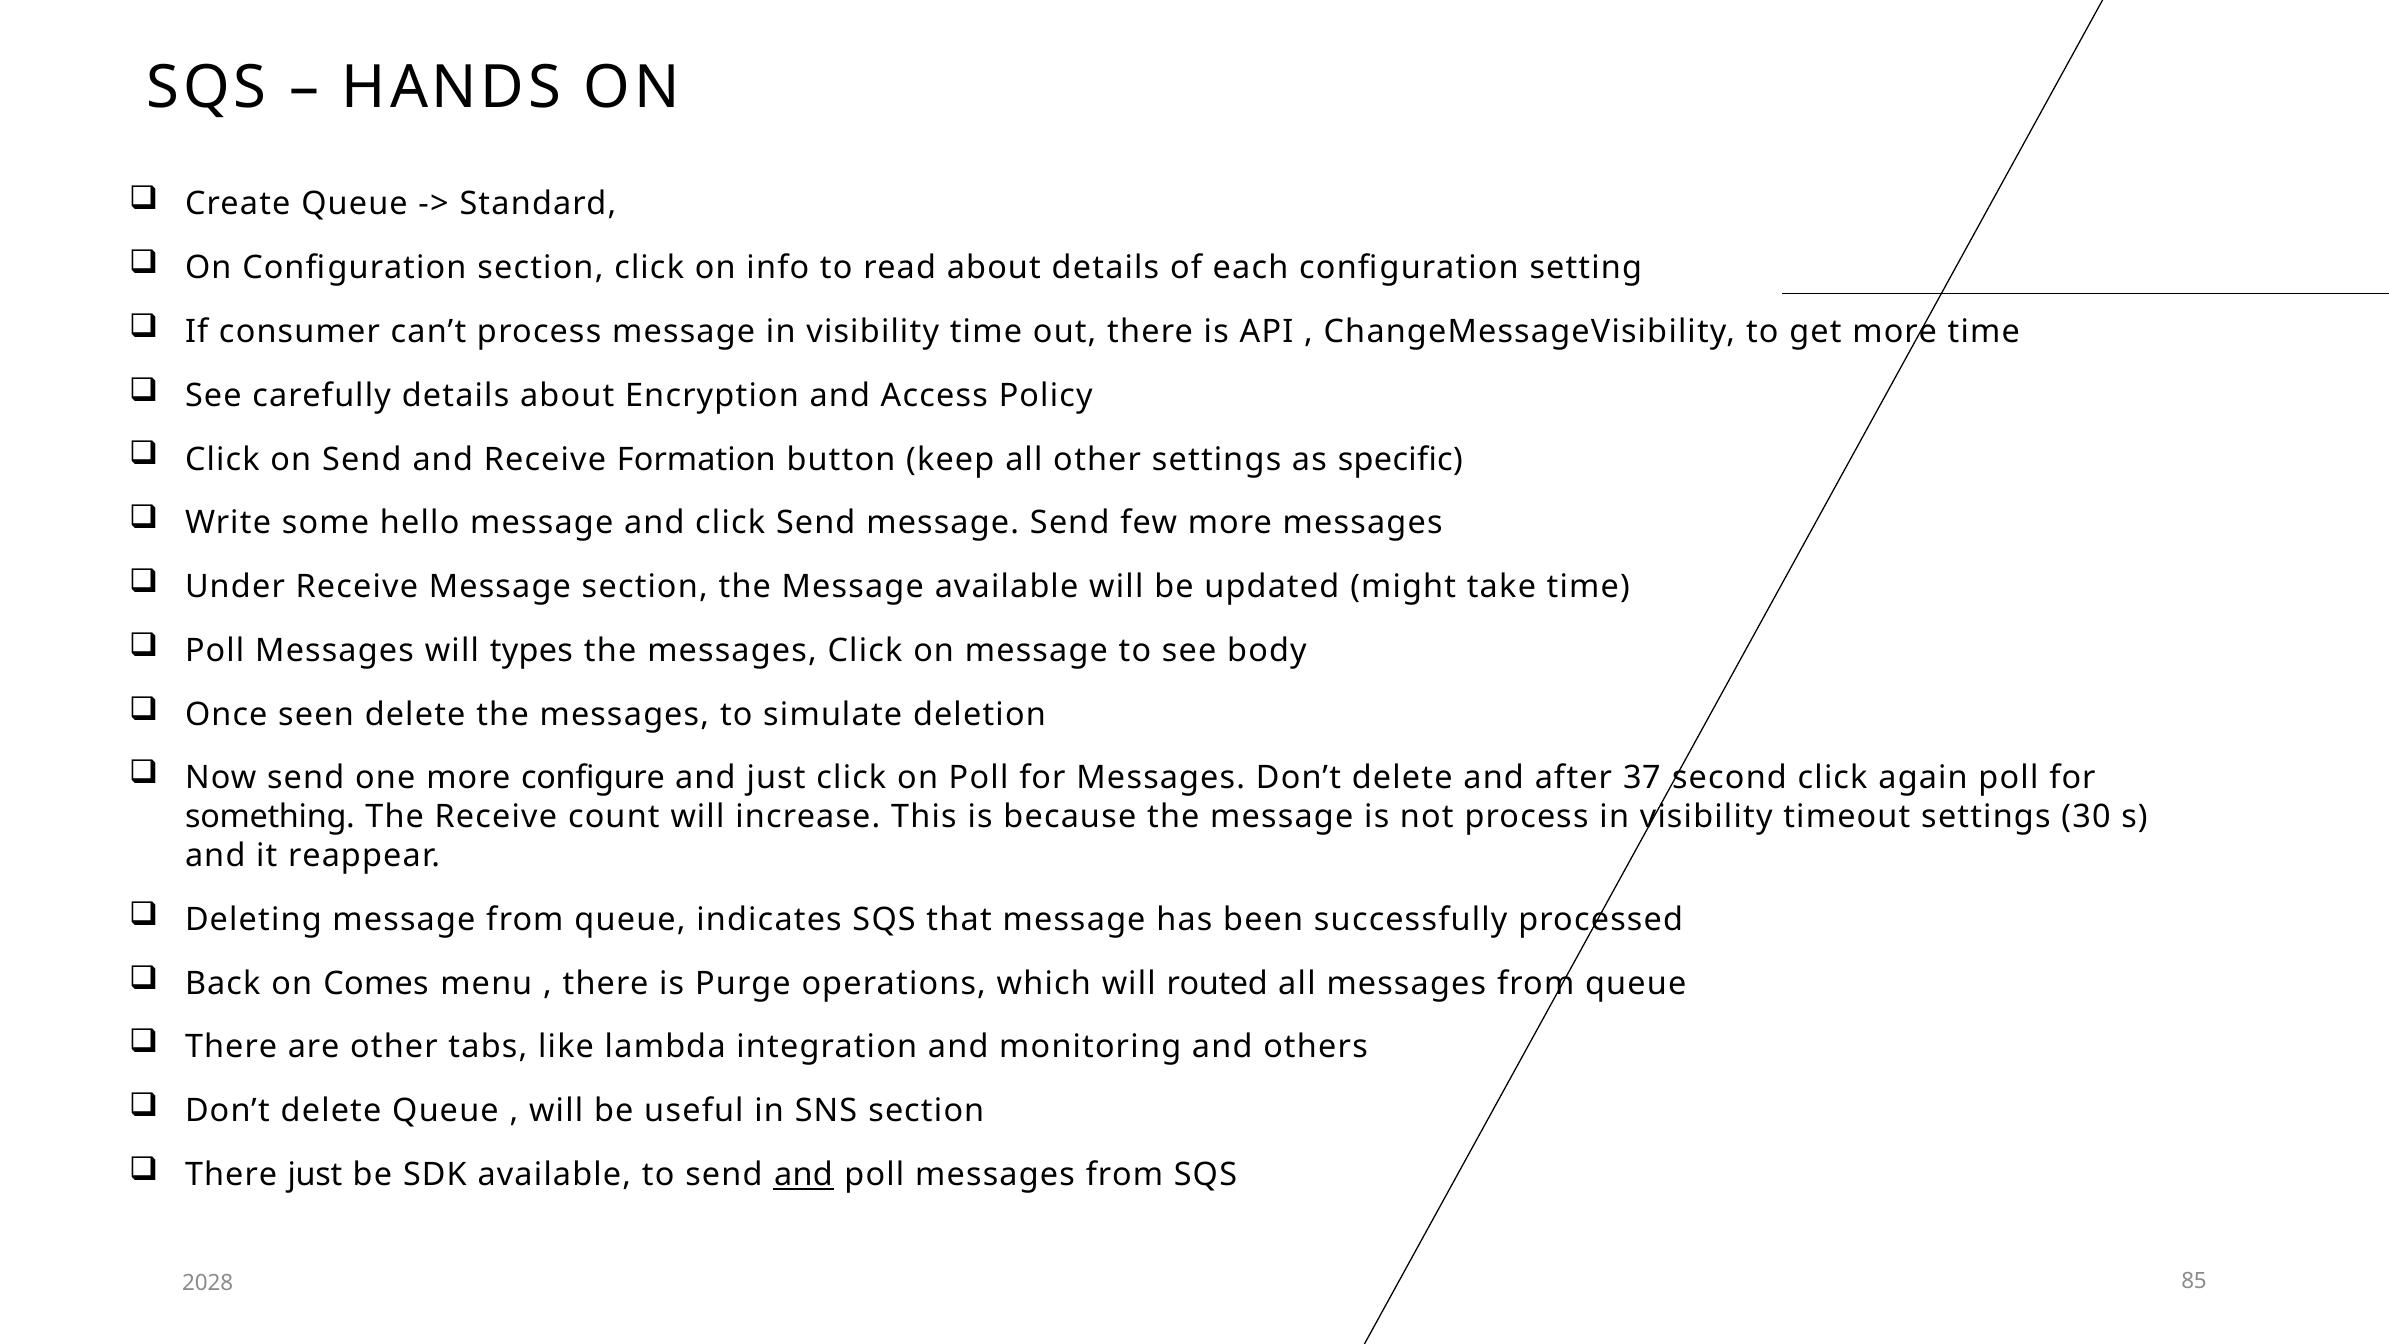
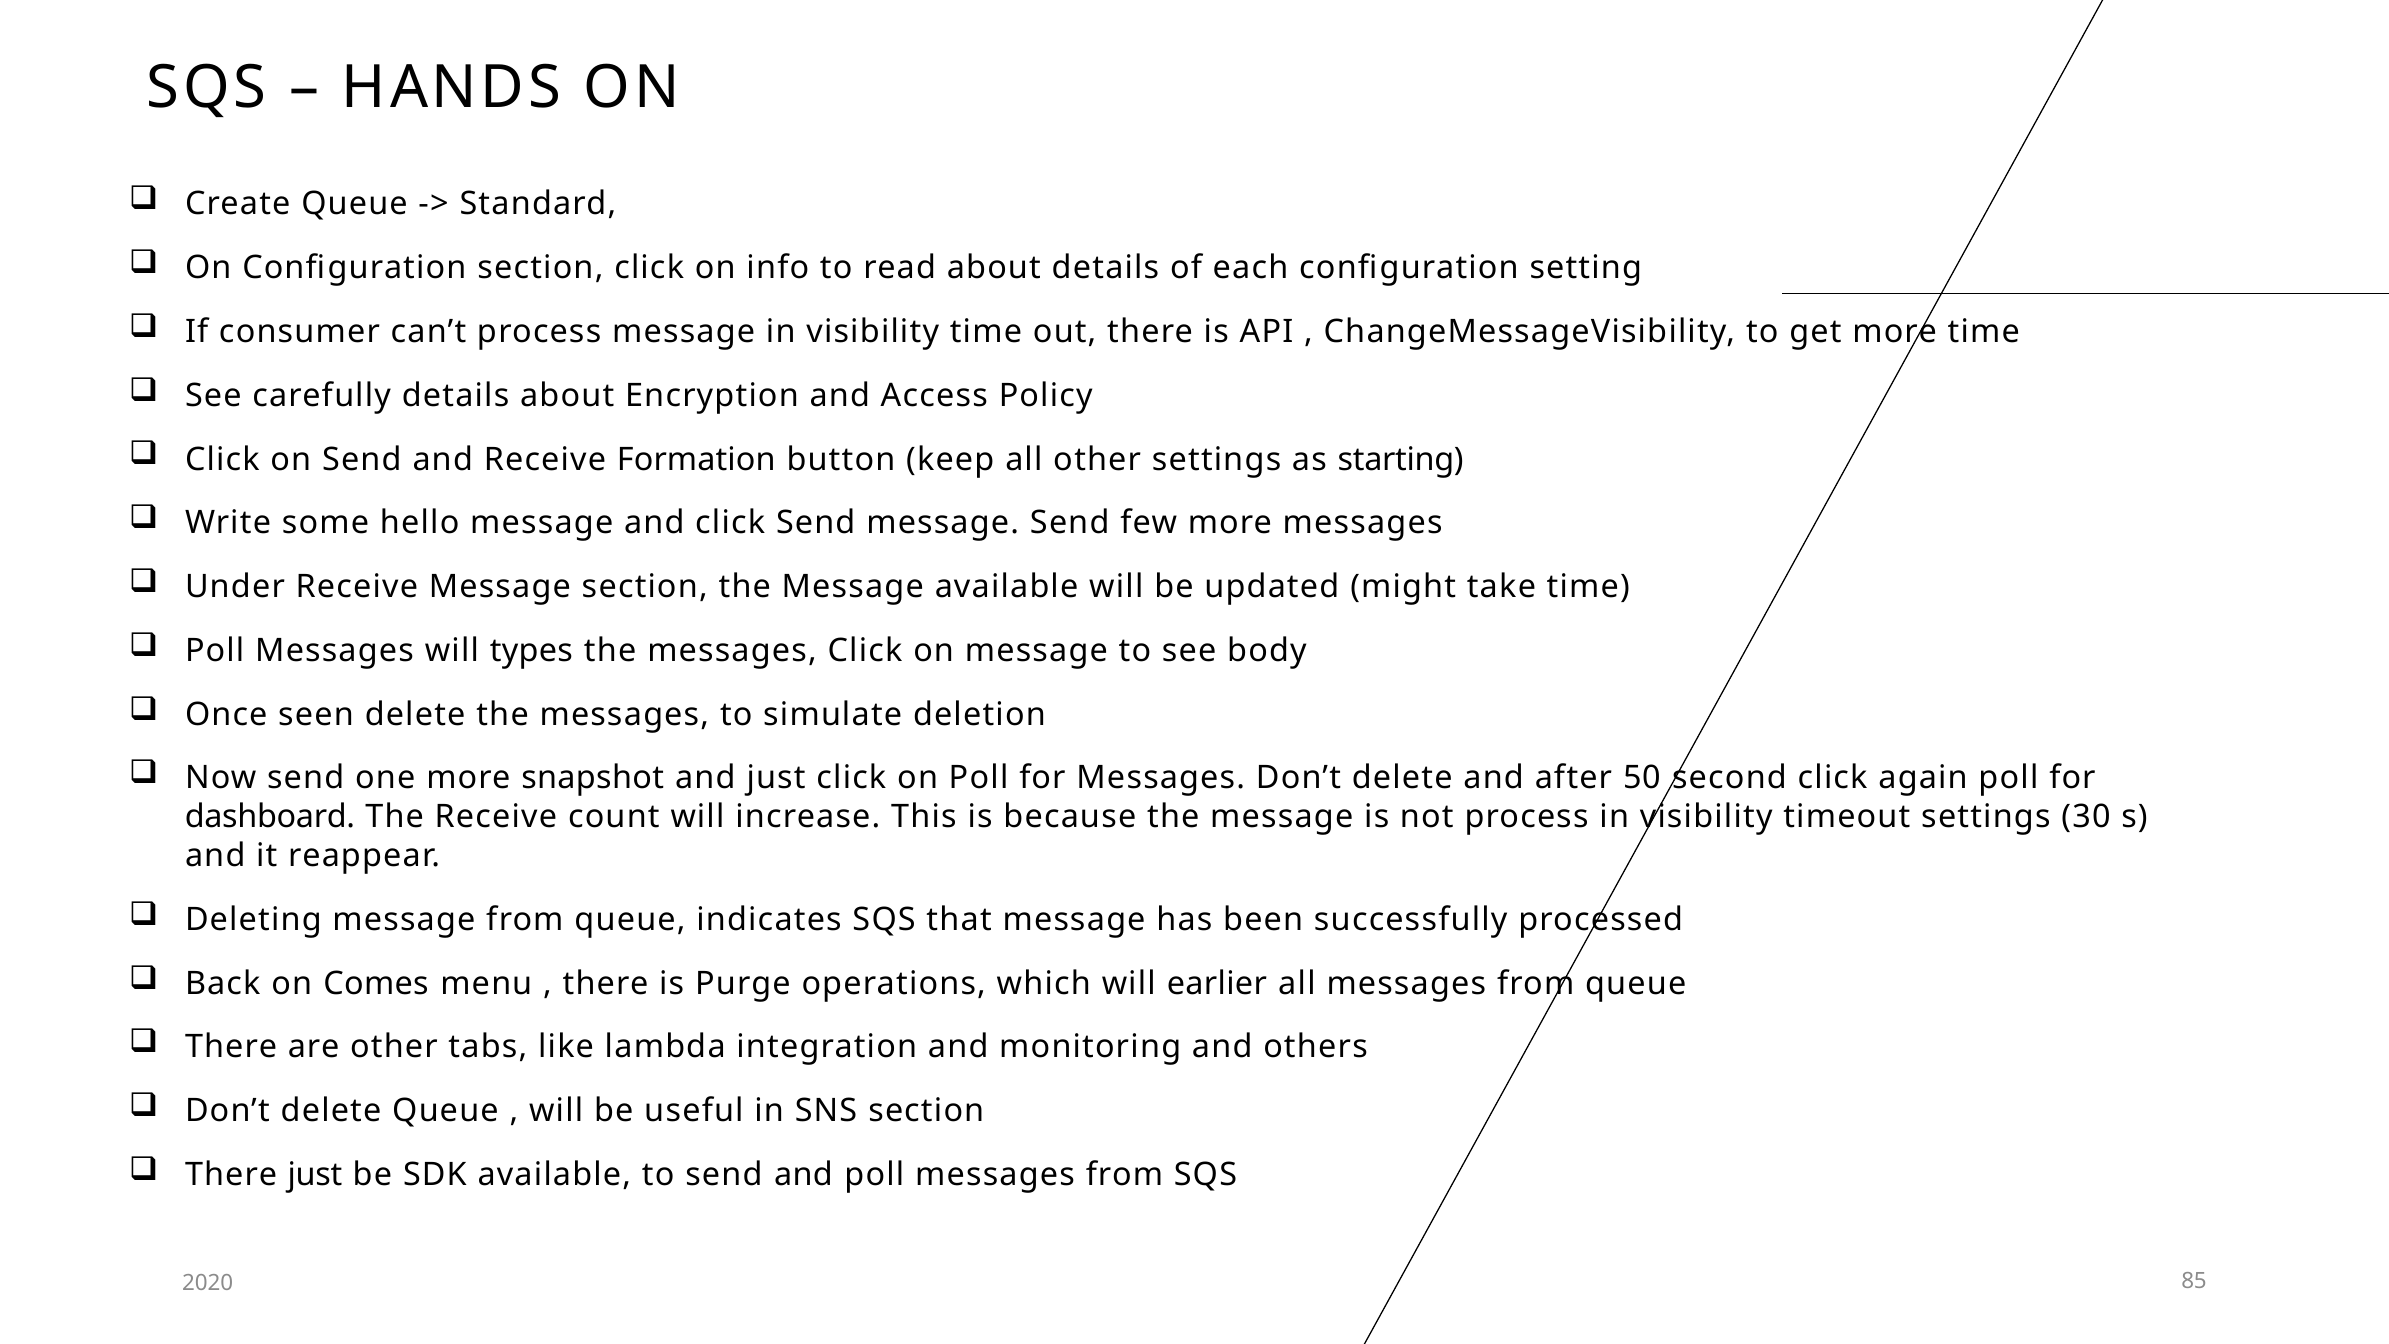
specific: specific -> starting (1401, 459)
configure: configure -> snapshot (593, 778)
37: 37 -> 50 (1642, 778)
something: something -> dashboard (270, 817)
routed: routed -> earlier (1217, 983)
and underline: present -> none (803, 1175)
2028: 2028 -> 2020 (208, 1283)
